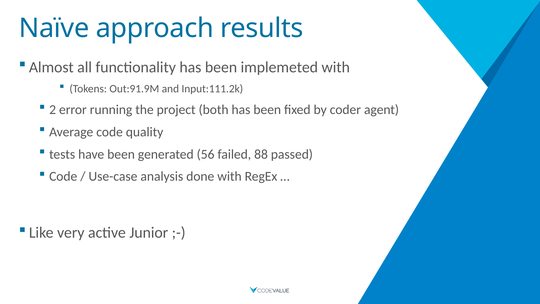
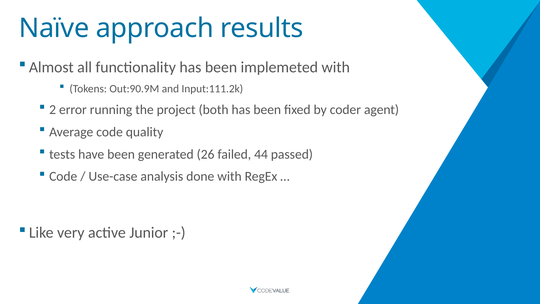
Out:91.9M: Out:91.9M -> Out:90.9M (134, 89)
56: 56 -> 26 (206, 154)
88: 88 -> 44 (261, 154)
